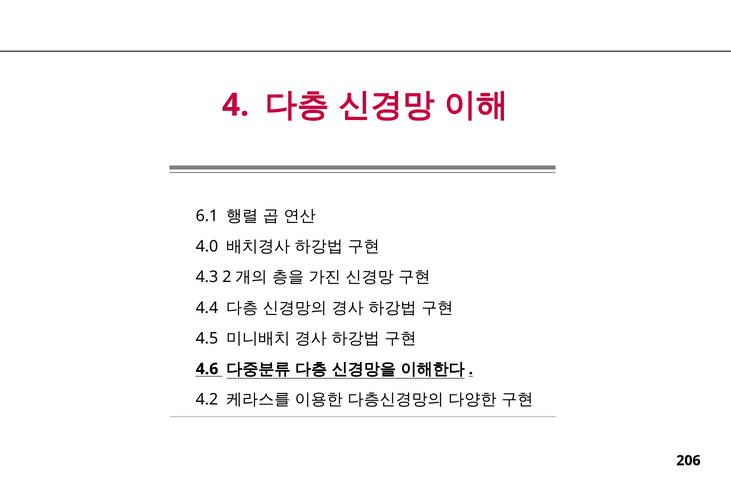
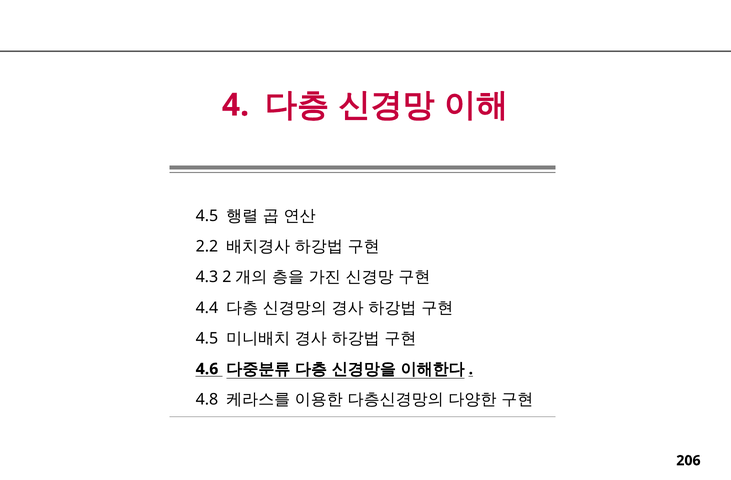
6.1: 6.1 -> 4.5 (207, 216)
4.0: 4.0 -> 2.2 (207, 247)
4.2: 4.2 -> 4.8 (207, 400)
